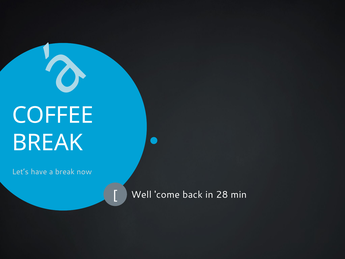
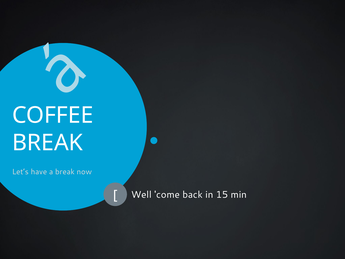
28: 28 -> 15 (222, 194)
